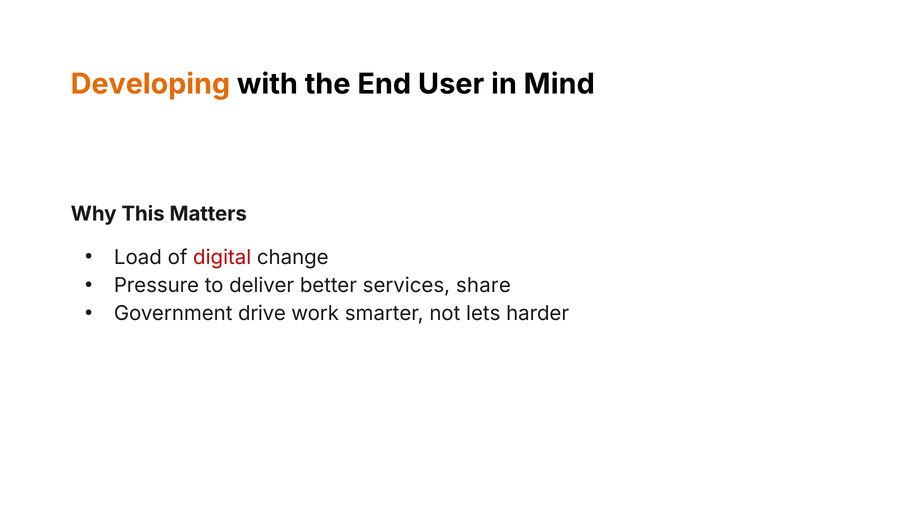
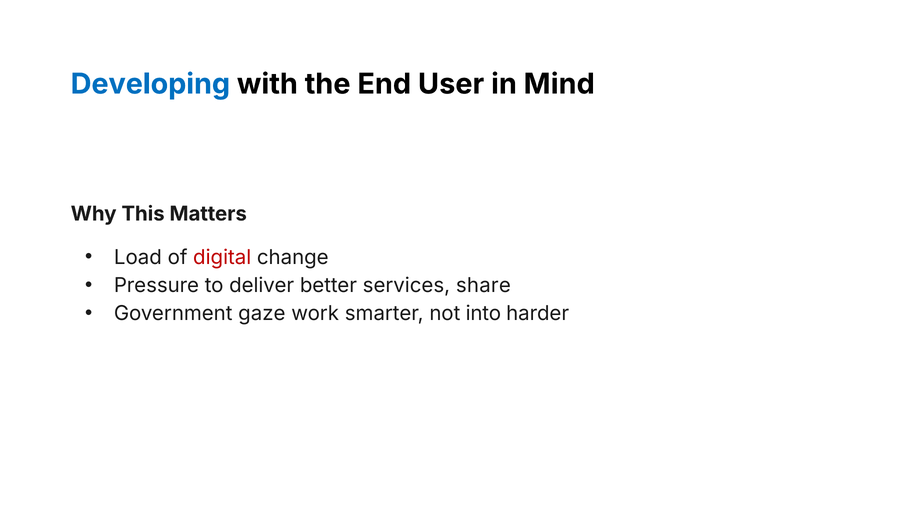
Developing colour: orange -> blue (150, 84)
drive: drive -> gaze (262, 314)
lets: lets -> into (483, 314)
